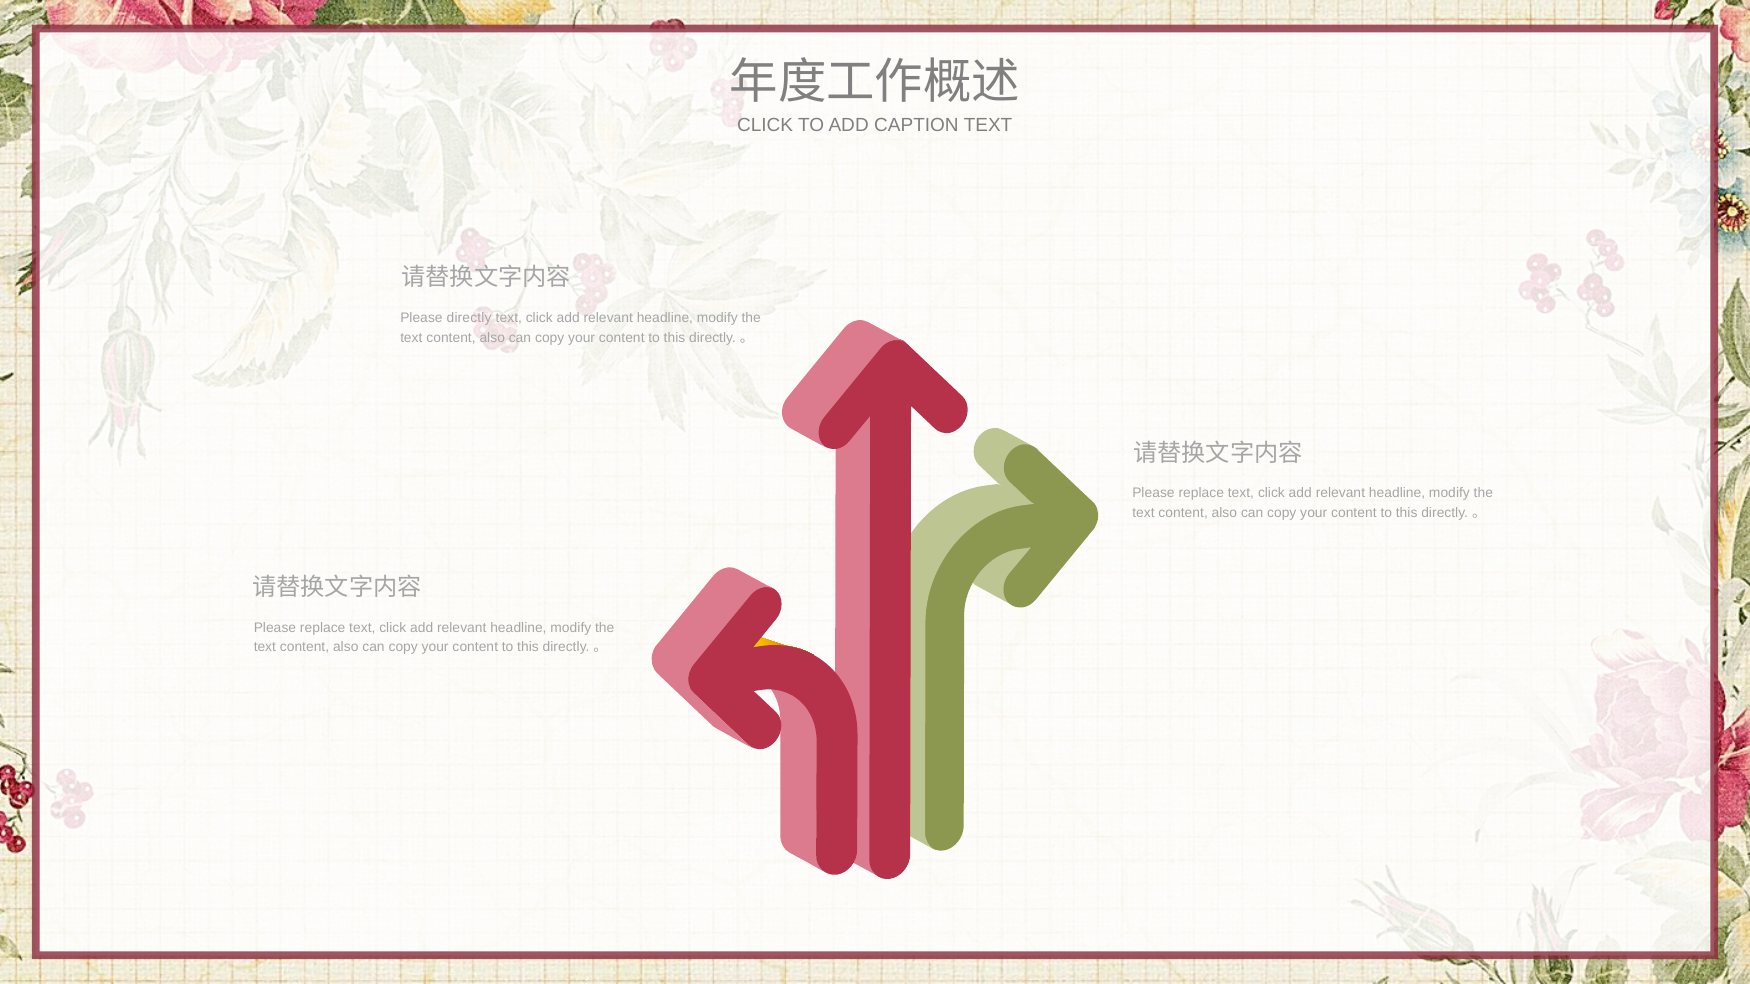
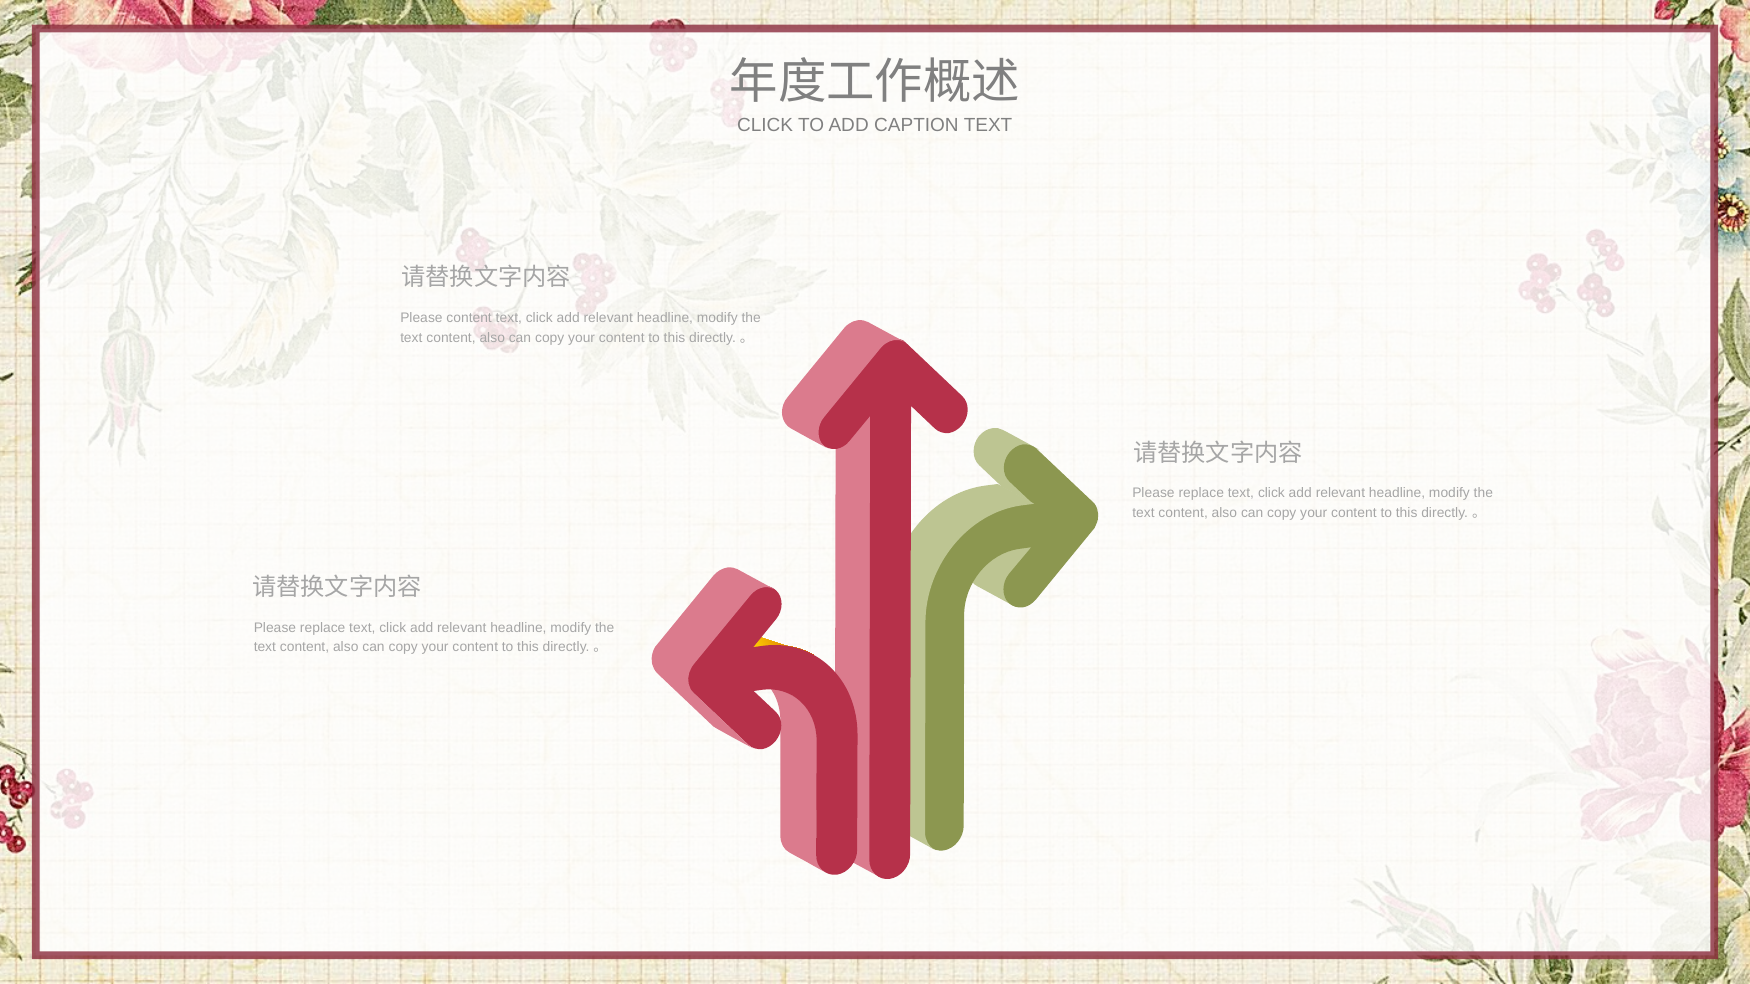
Please directly: directly -> content (469, 318)
